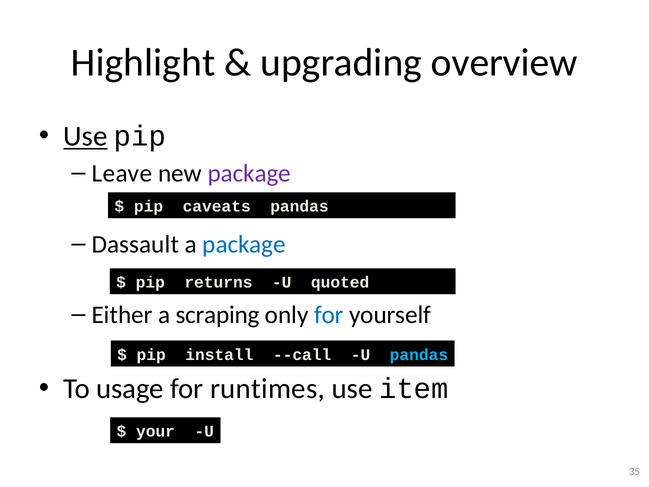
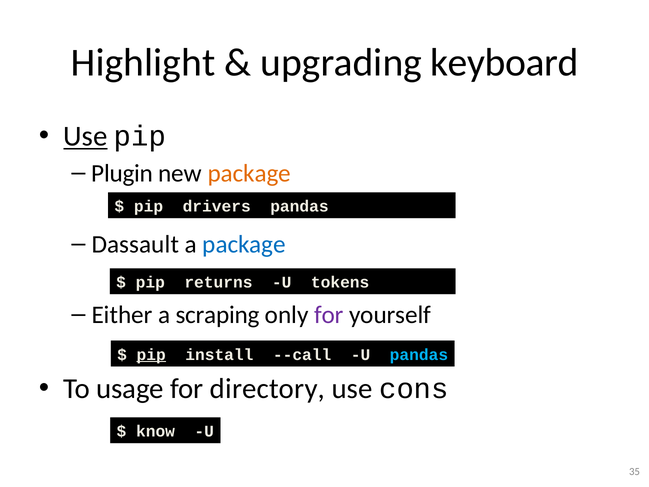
overview: overview -> keyboard (504, 63)
Leave: Leave -> Plugin (122, 173)
package colour: purple -> orange (249, 173)
caveats: caveats -> drivers (217, 206)
quoted: quoted -> tokens (340, 282)
for colour: blue -> purple (329, 315)
pip underline: none -> present (151, 355)
runtimes: runtimes -> directory (267, 389)
item: item -> cons (414, 389)
your: your -> know (156, 431)
